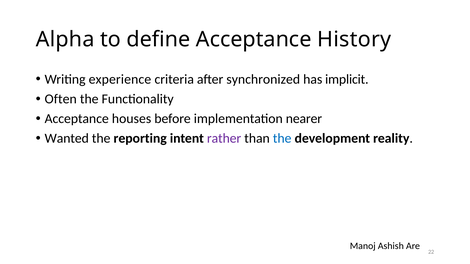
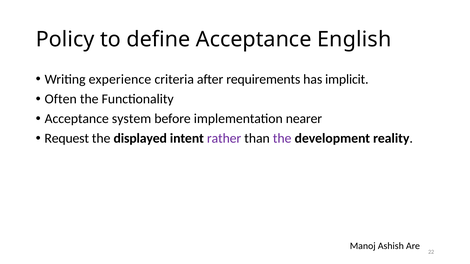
Alpha: Alpha -> Policy (65, 39)
History: History -> English (354, 39)
synchronized: synchronized -> requirements (263, 79)
houses: houses -> system (132, 119)
Wanted: Wanted -> Request (67, 139)
reporting: reporting -> displayed (140, 139)
the colour: blue -> purple (282, 139)
